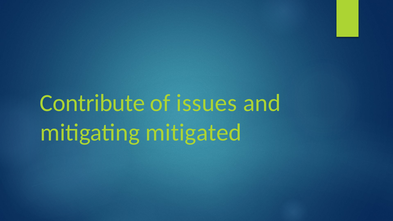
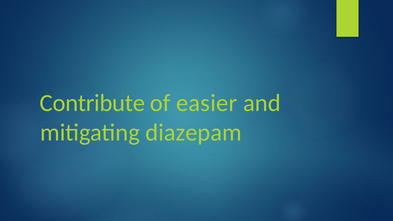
issues: issues -> easier (207, 103)
mitigated: mitigated -> diazepam (194, 133)
